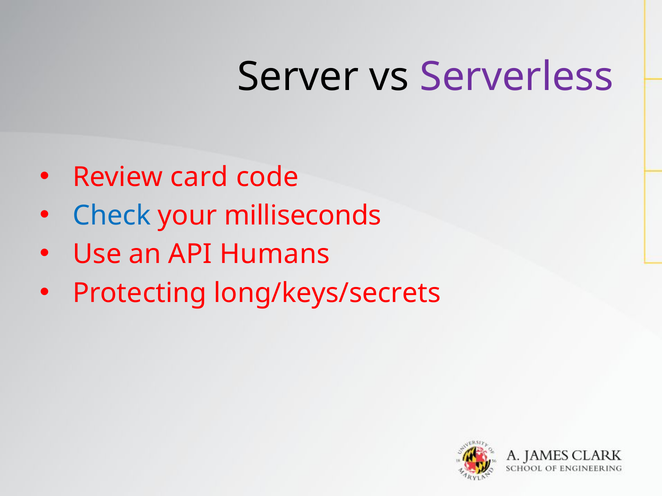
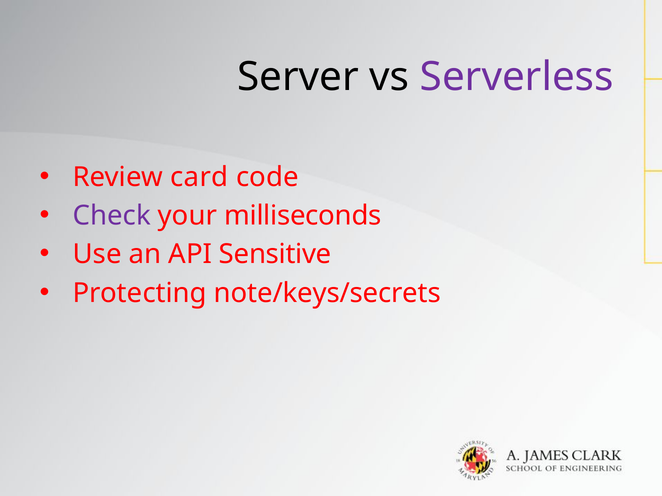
Check colour: blue -> purple (112, 216)
Humans: Humans -> Sensitive (275, 255)
long/keys/secrets: long/keys/secrets -> note/keys/secrets (327, 293)
